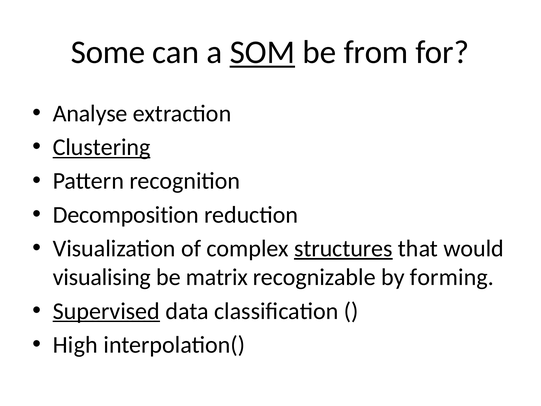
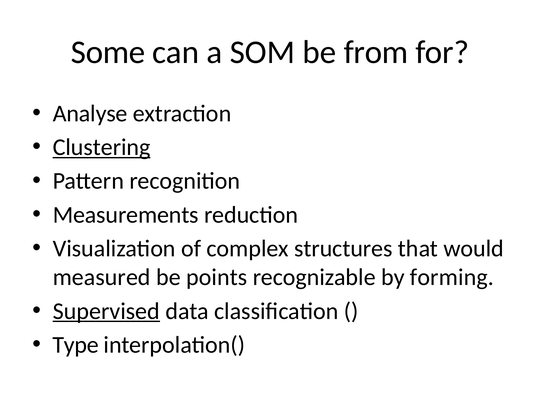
SOM underline: present -> none (262, 52)
Decomposition: Decomposition -> Measurements (126, 215)
structures underline: present -> none (343, 248)
visualising: visualising -> measured (102, 277)
matrix: matrix -> points (217, 277)
High: High -> Type (76, 345)
